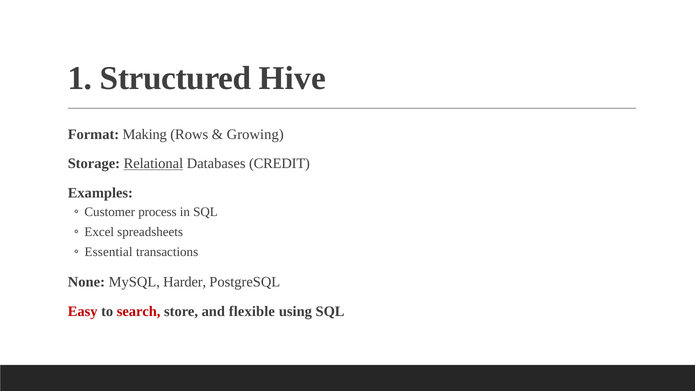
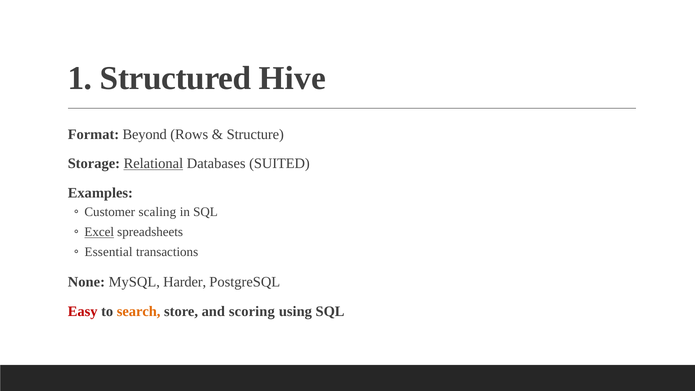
Making: Making -> Beyond (145, 134)
Growing: Growing -> Structure (255, 134)
CREDIT: CREDIT -> SUITED (279, 163)
process: process -> scaling (157, 212)
Excel underline: none -> present (99, 232)
search colour: red -> orange (139, 311)
flexible: flexible -> scoring (252, 311)
